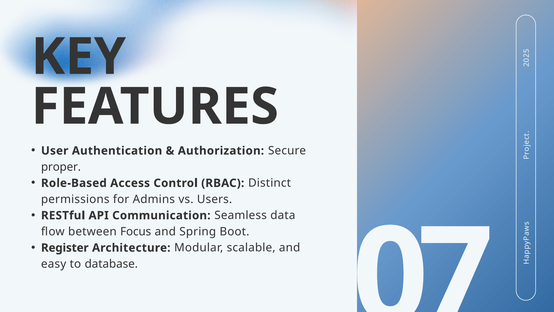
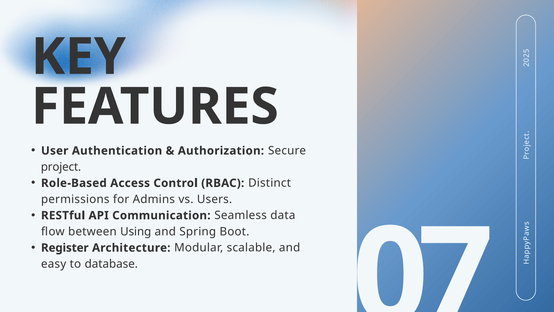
proper: proper -> project (61, 167)
Focus: Focus -> Using (136, 231)
